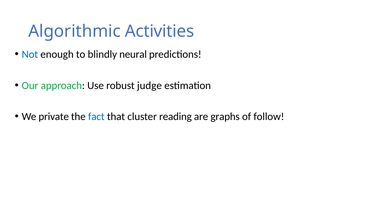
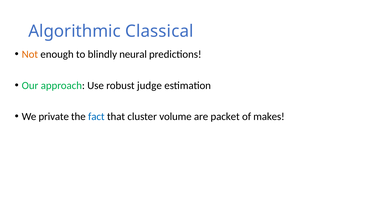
Activities: Activities -> Classical (159, 31)
Not colour: blue -> orange (30, 54)
reading: reading -> volume (175, 116)
graphs: graphs -> packet (225, 116)
follow: follow -> makes (269, 116)
